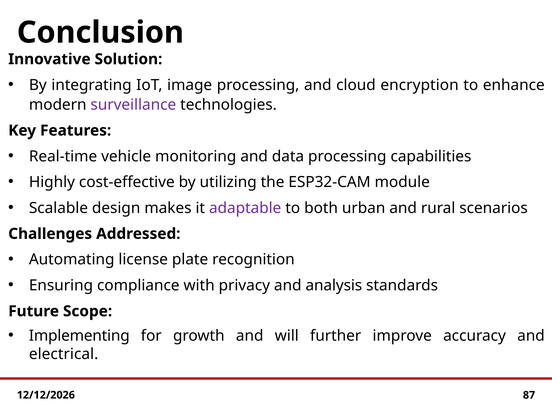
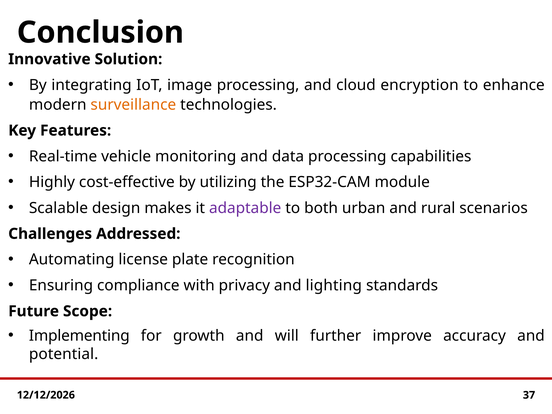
surveillance colour: purple -> orange (133, 105)
analysis: analysis -> lighting (334, 285)
electrical: electrical -> potential (64, 354)
87: 87 -> 37 (529, 395)
